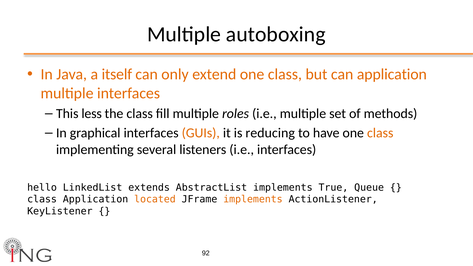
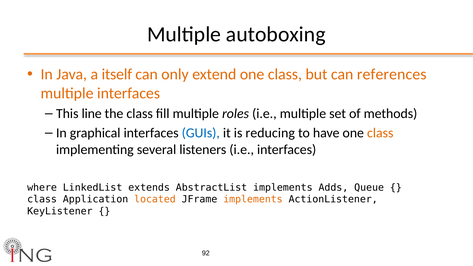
can application: application -> references (392, 74)
less: less -> line (92, 114)
GUIs colour: orange -> blue (201, 133)
hello: hello -> where (42, 188)
True: True -> Adds (333, 188)
